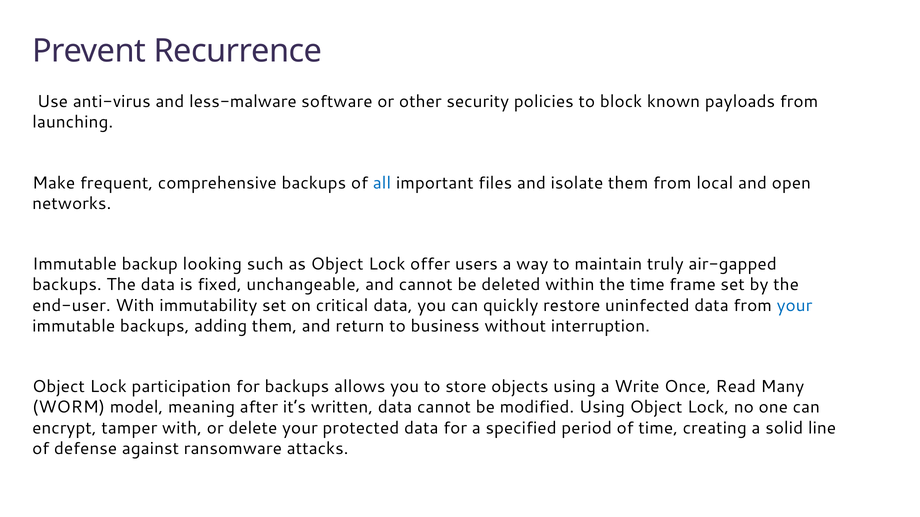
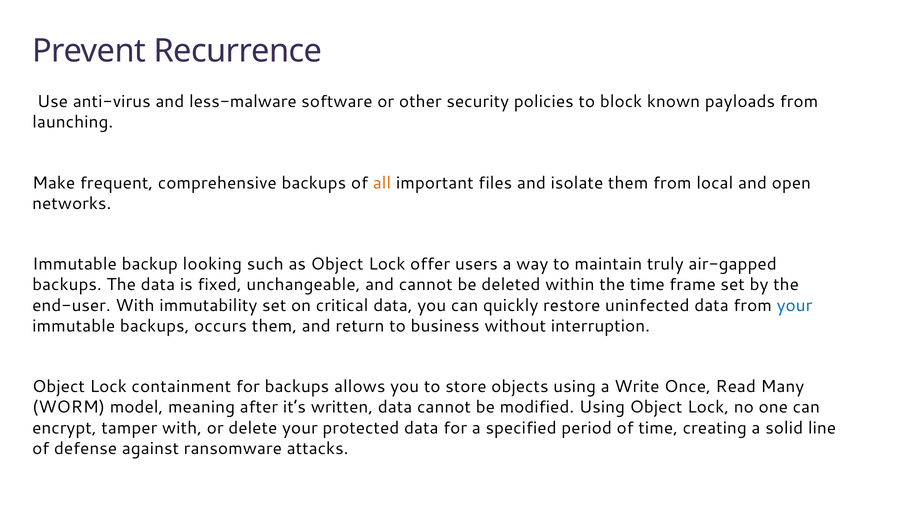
all colour: blue -> orange (382, 183)
adding: adding -> occurs (221, 326)
participation: participation -> containment (181, 387)
